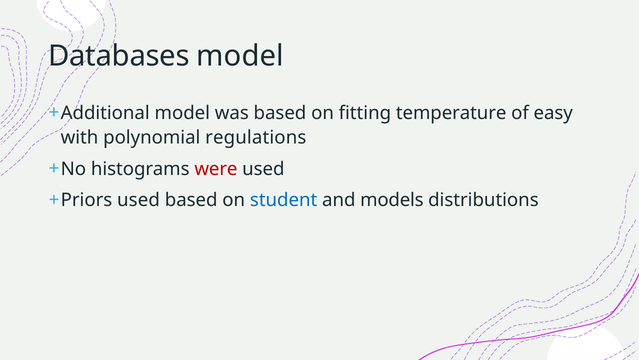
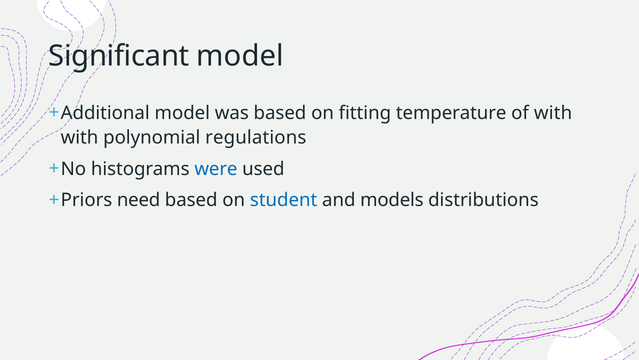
Databases: Databases -> Significant (119, 56)
of easy: easy -> with (553, 113)
were colour: red -> blue (216, 169)
used: used -> need (139, 200)
